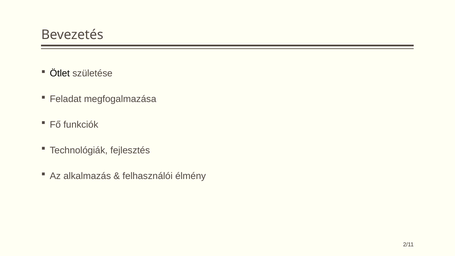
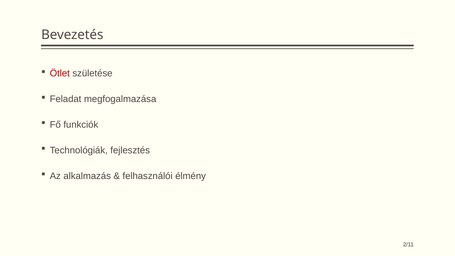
Ötlet colour: black -> red (60, 73)
